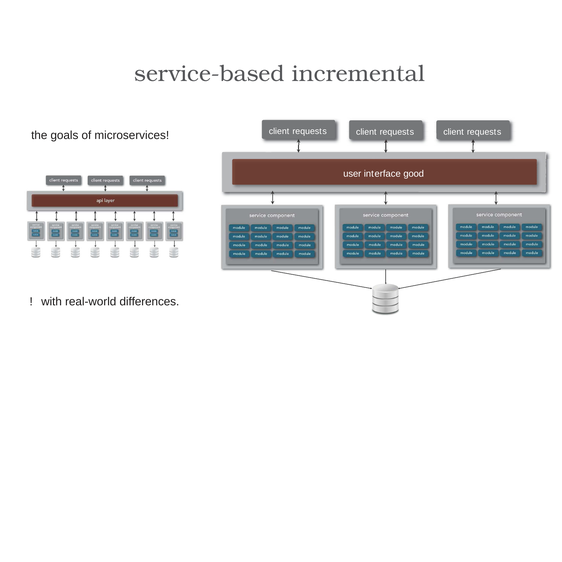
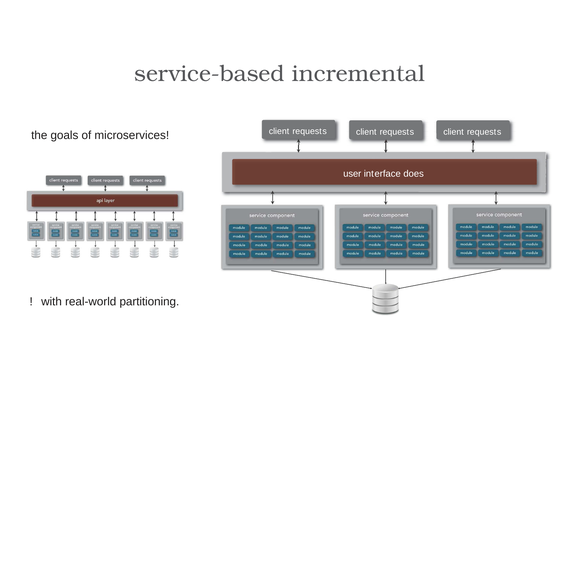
good: good -> does (414, 174)
differences: differences -> partitioning (149, 302)
